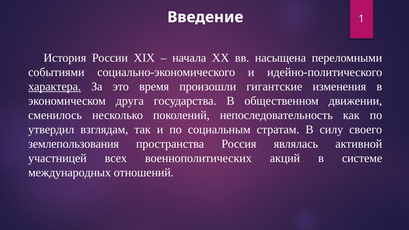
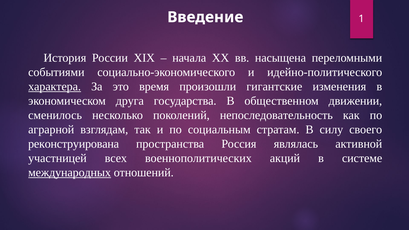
утвердил: утвердил -> аграрной (51, 130)
землепользования: землепользования -> реконструирована (74, 144)
международных underline: none -> present (70, 173)
